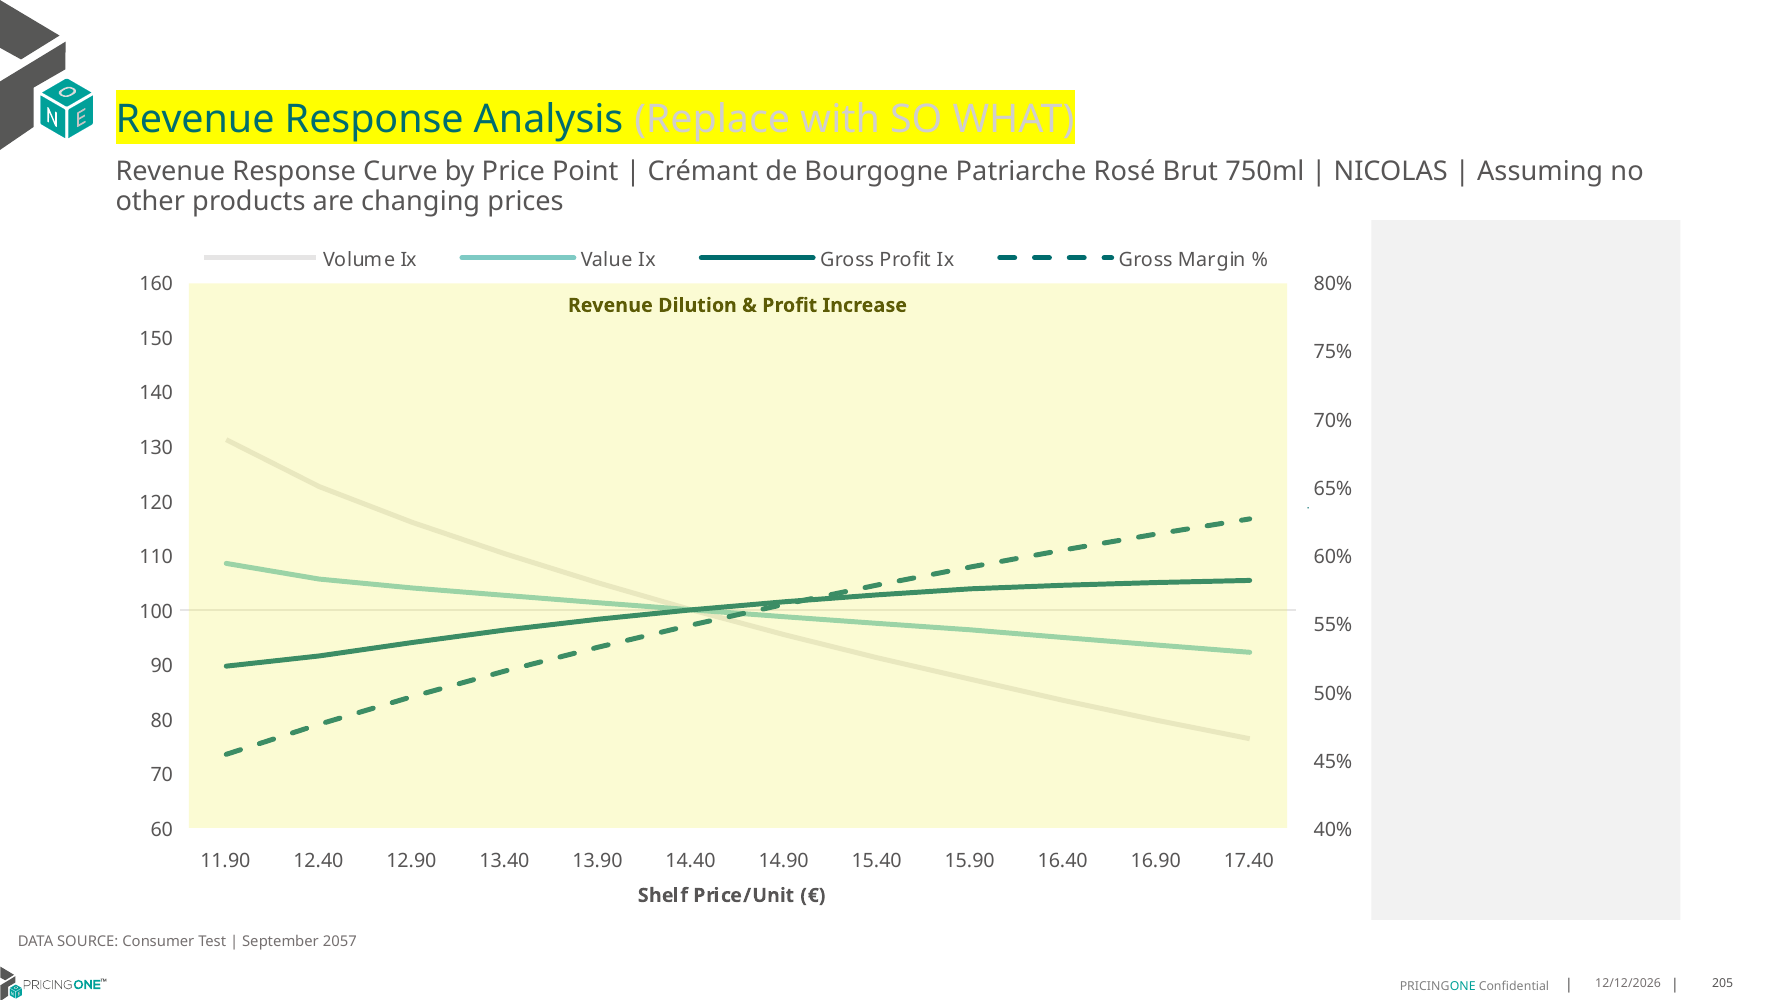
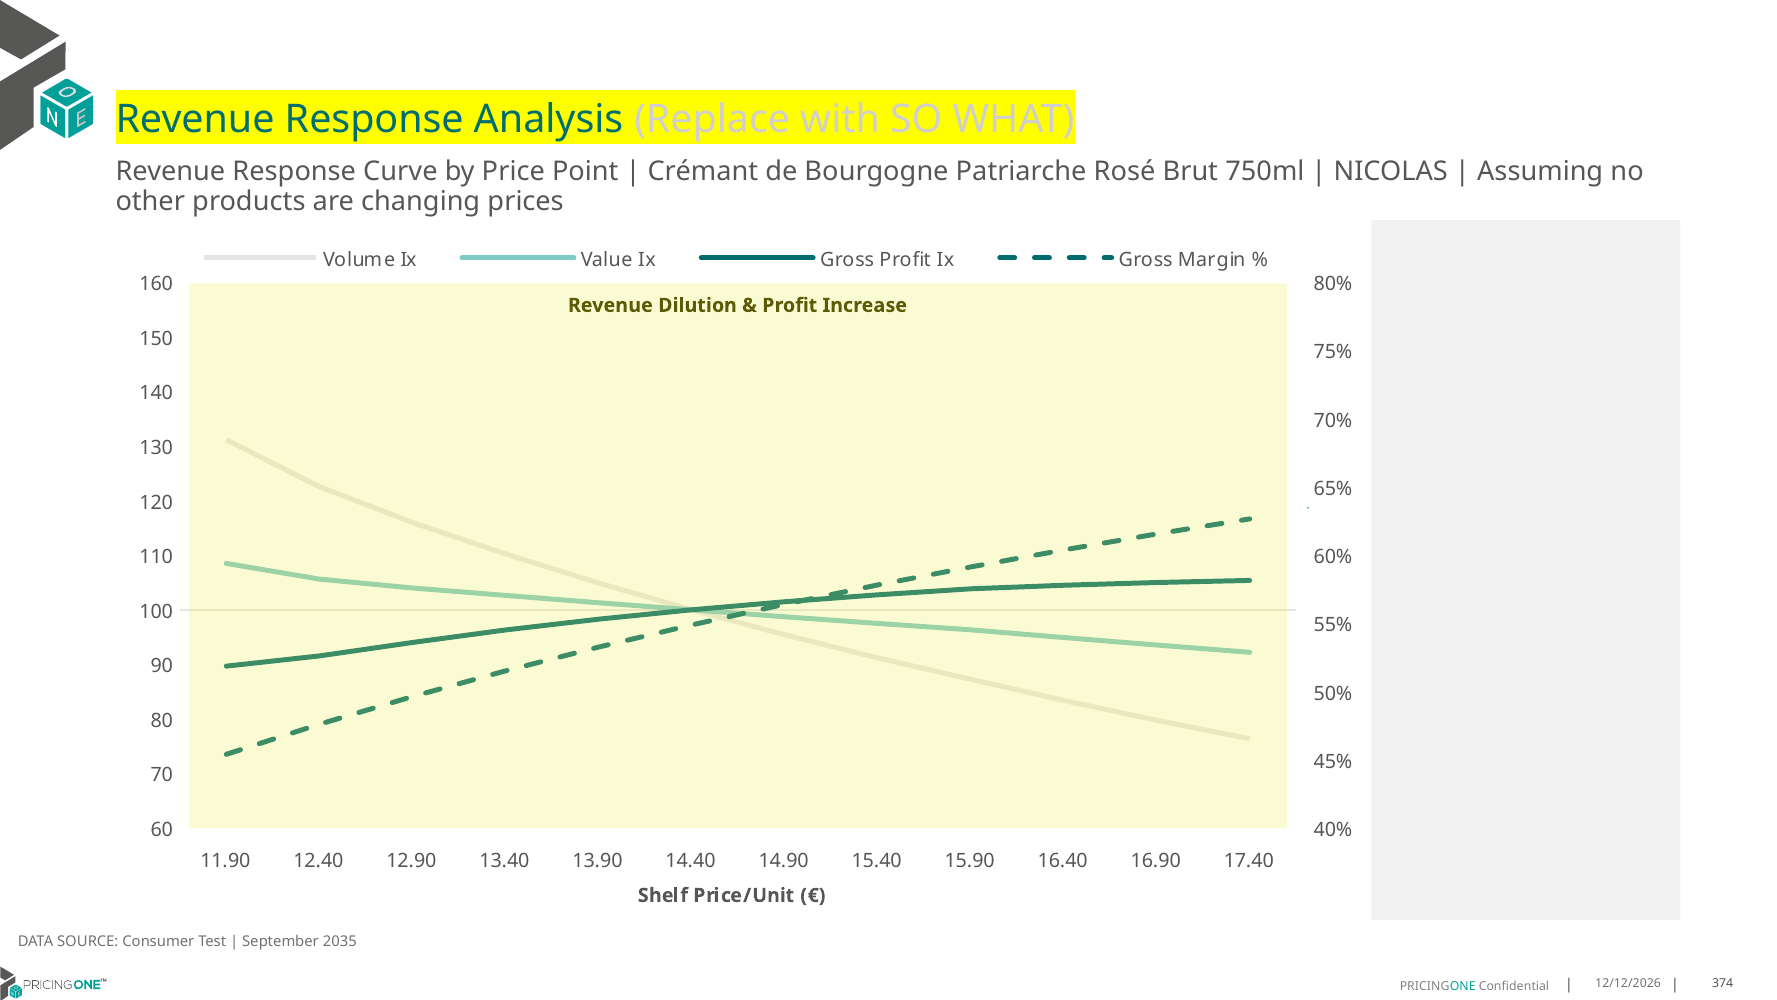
2057: 2057 -> 2035 (340, 941)
205: 205 -> 374 (1723, 983)
